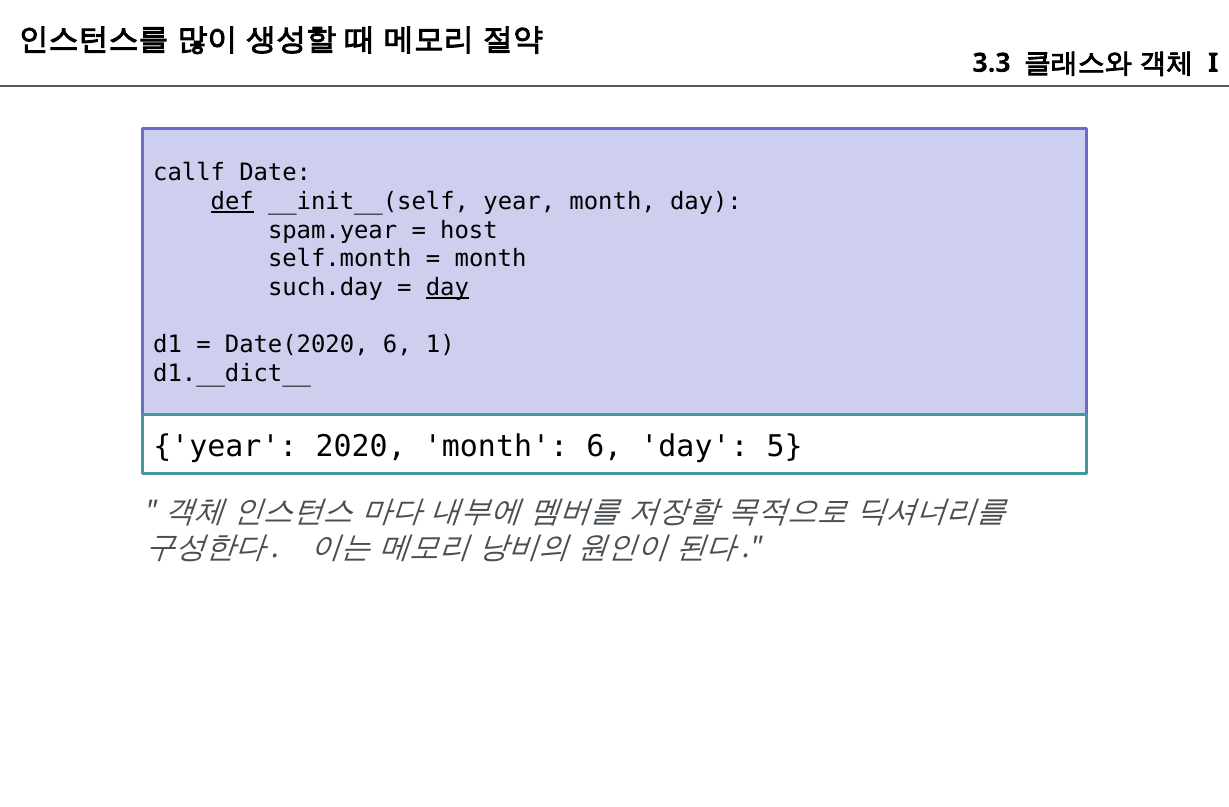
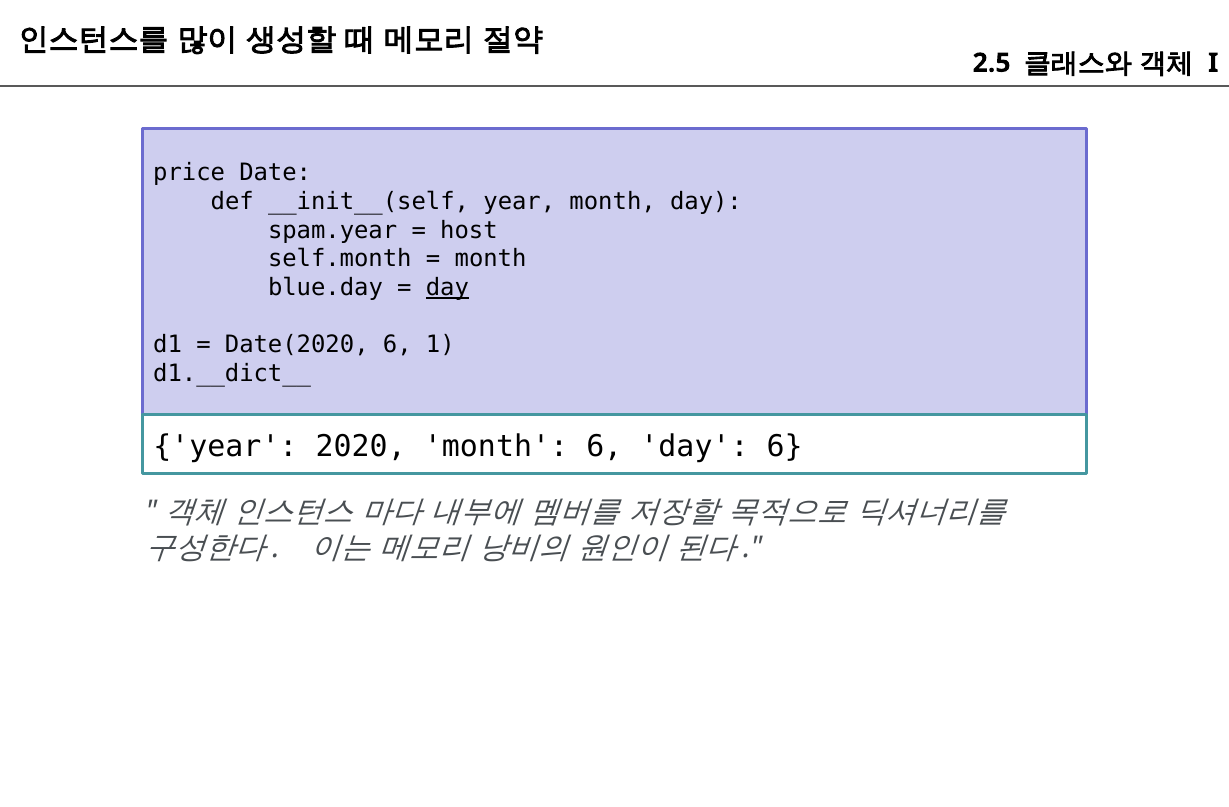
3.3: 3.3 -> 2.5 (992, 63)
callf: callf -> price (189, 173)
def underline: present -> none (232, 202)
such.day: such.day -> blue.day (325, 288)
day 5: 5 -> 6 (785, 446)
